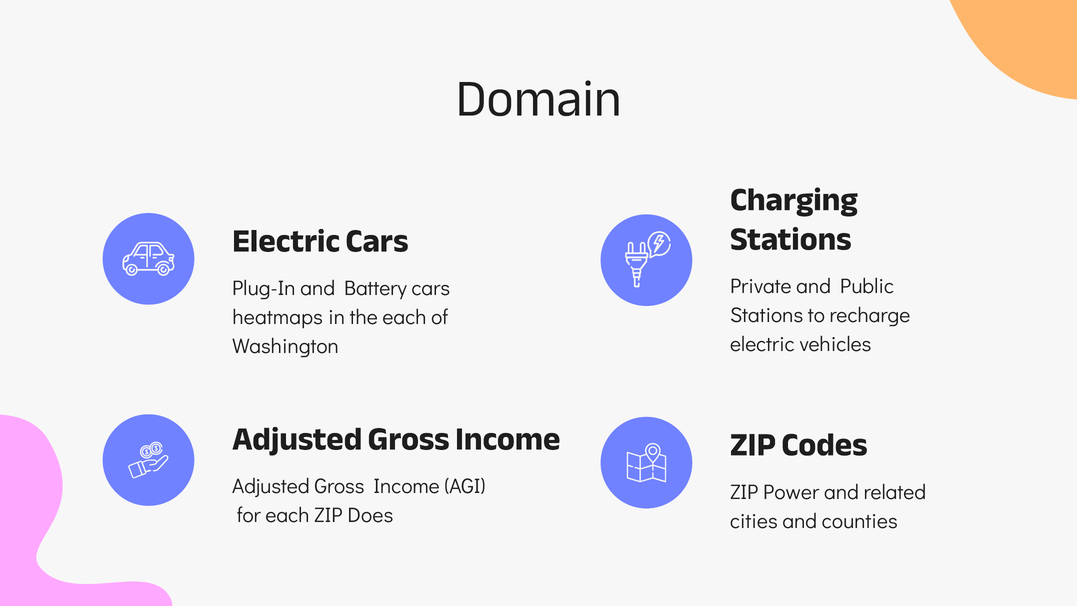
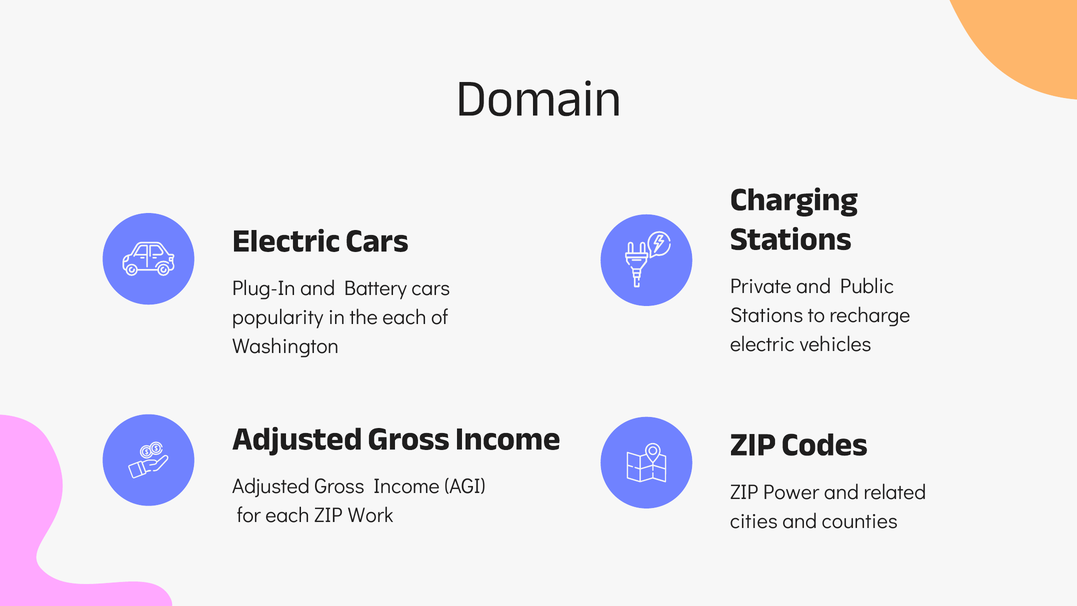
heatmaps: heatmaps -> popularity (278, 317)
Does: Does -> Work (370, 515)
